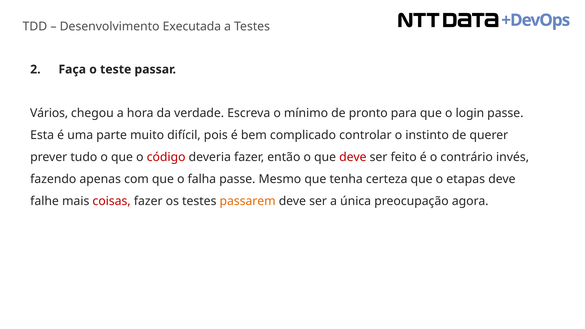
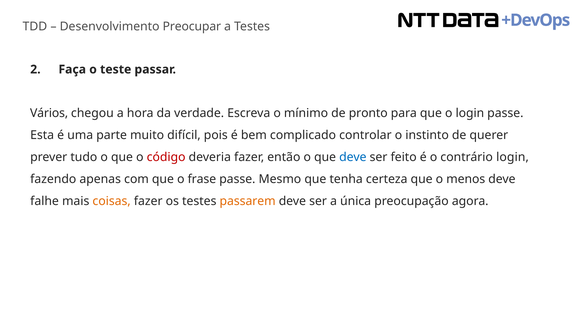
Executada: Executada -> Preocupar (192, 26)
deve colour: red -> blue (353, 157)
contrário invés: invés -> login (512, 157)
falha: falha -> frase (202, 179)
etapas: etapas -> menos (466, 179)
coisas colour: red -> orange (112, 201)
